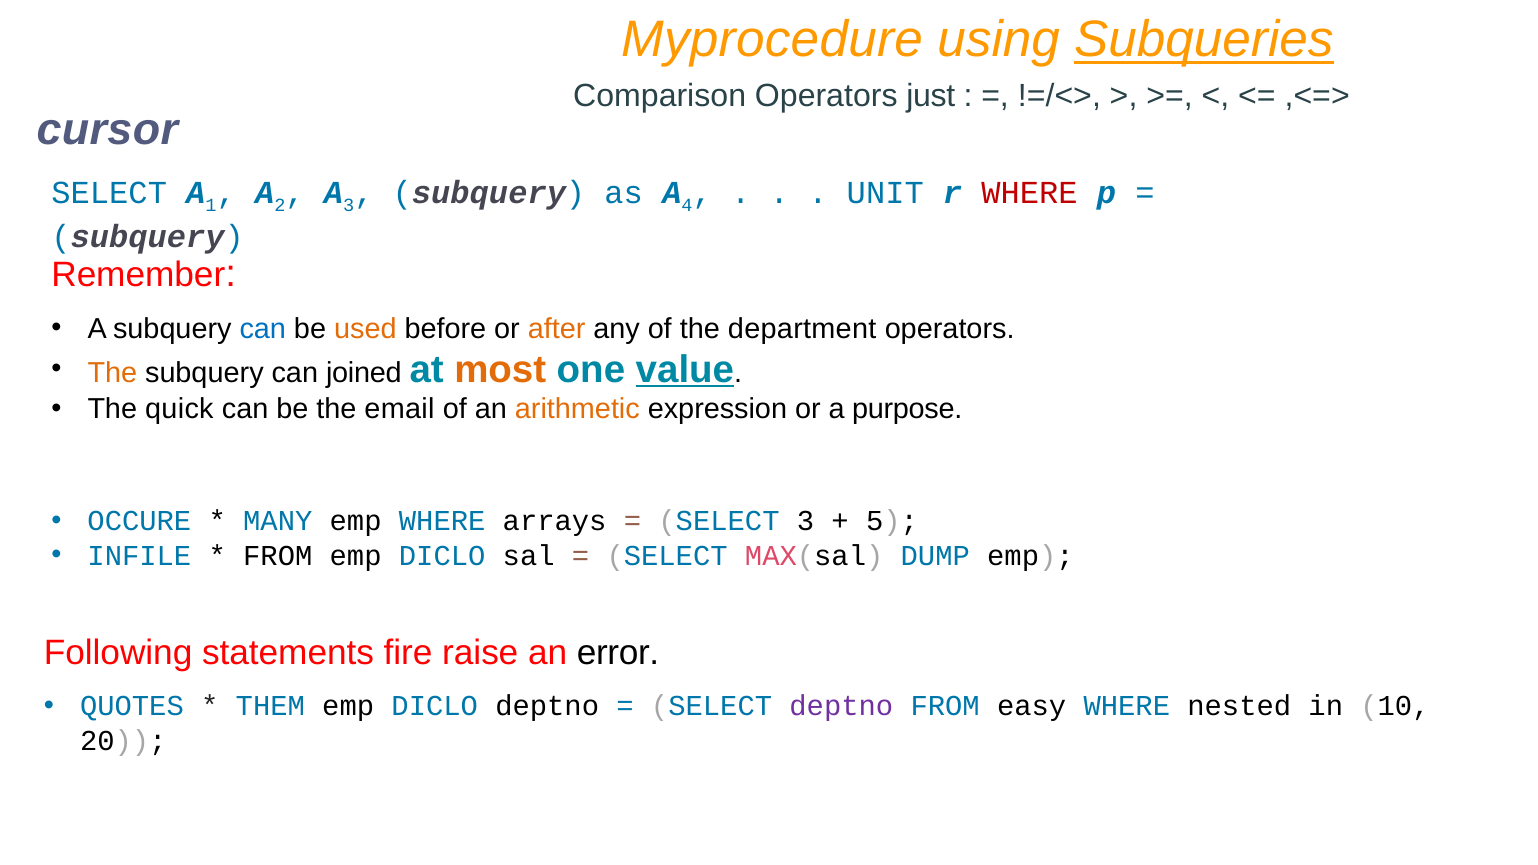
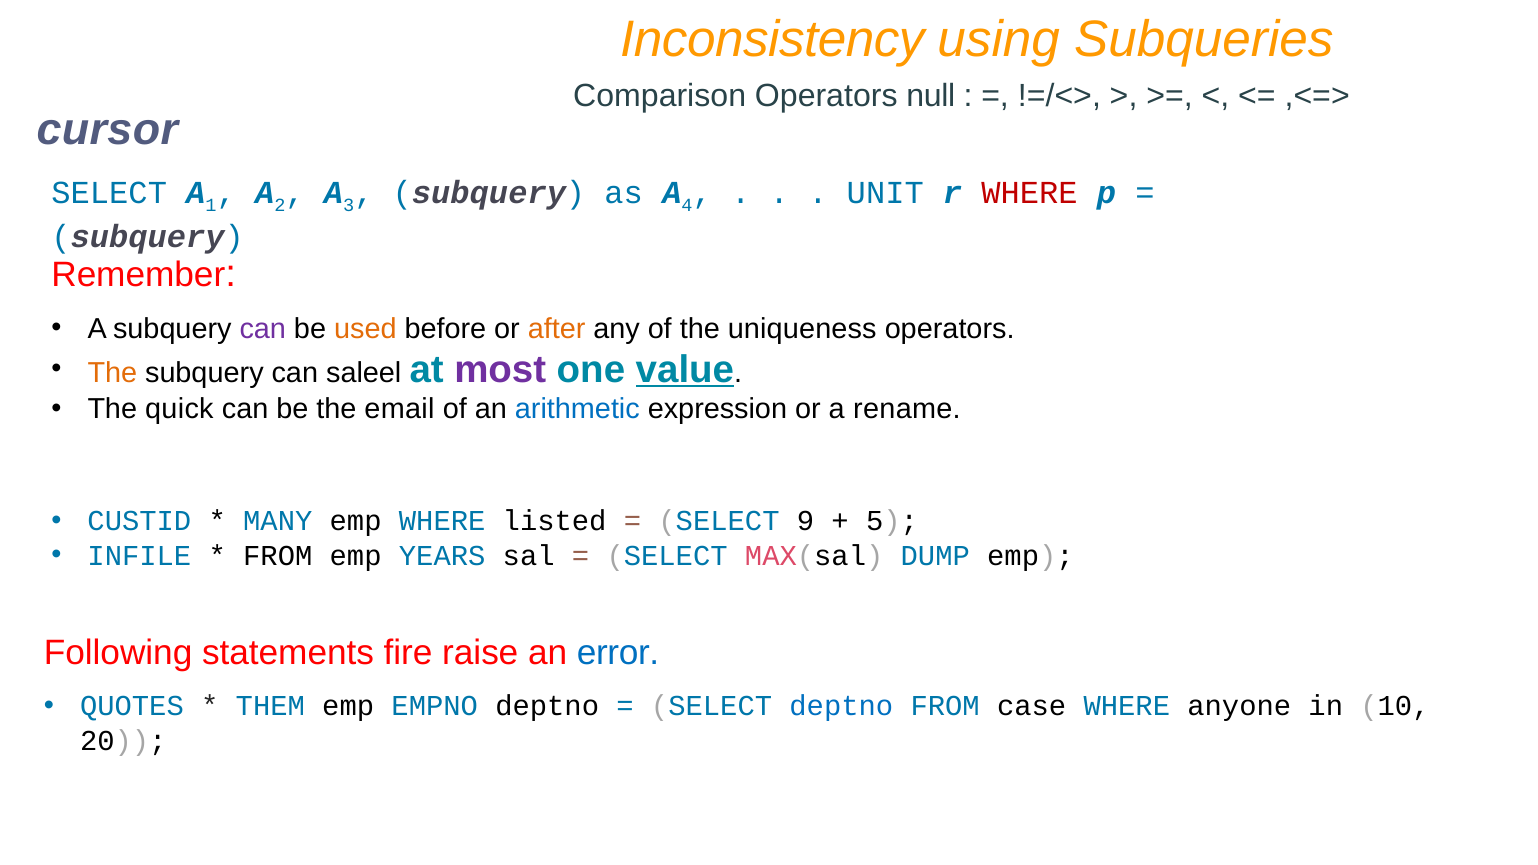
Myprocedure: Myprocedure -> Inconsistency (772, 40)
Subqueries underline: present -> none (1204, 40)
just: just -> null (931, 96)
can colour: blue -> purple (263, 329)
department: department -> uniqueness (802, 329)
joined: joined -> saleel (364, 373)
most colour: orange -> purple (500, 370)
arithmetic colour: orange -> blue (577, 410)
purpose: purpose -> rename (907, 410)
OCCURE: OCCURE -> CUSTID (139, 521)
arrays: arrays -> listed (555, 521)
SELECT 3: 3 -> 9 (806, 521)
DICLO: DICLO -> YEARS (442, 556)
error colour: black -> blue (618, 653)
DICLO: DICLO -> EMPNO (435, 706)
deptno colour: purple -> blue (841, 706)
easy: easy -> case (1032, 706)
nested: nested -> anyone (1239, 706)
